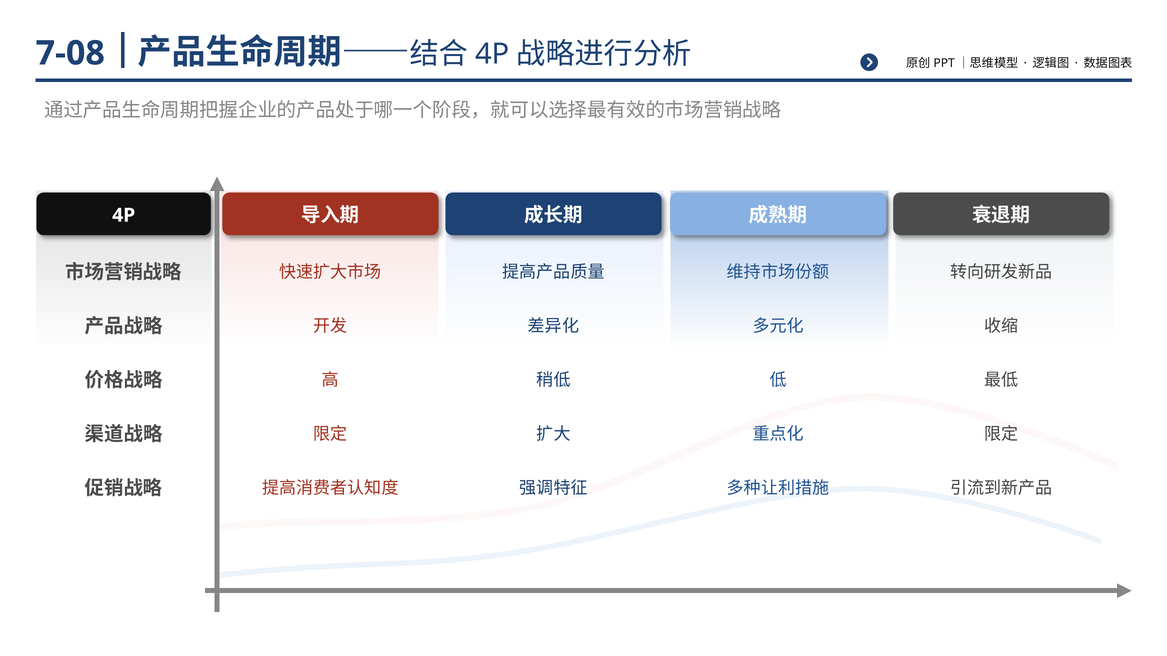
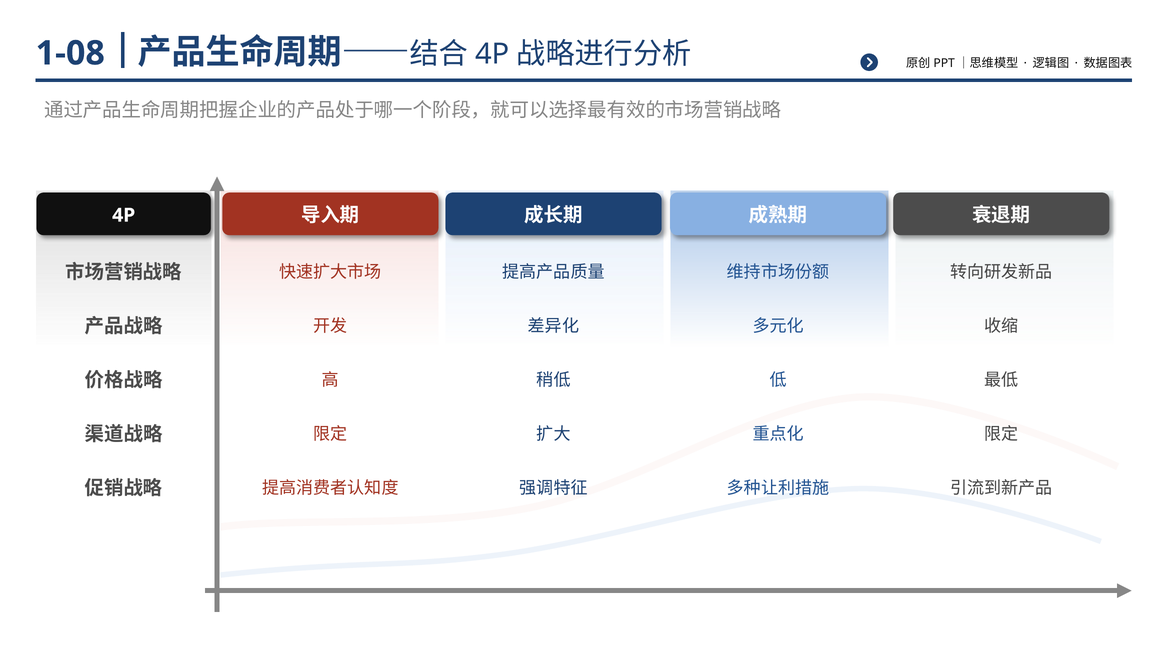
7-08: 7-08 -> 1-08 (70, 53)
